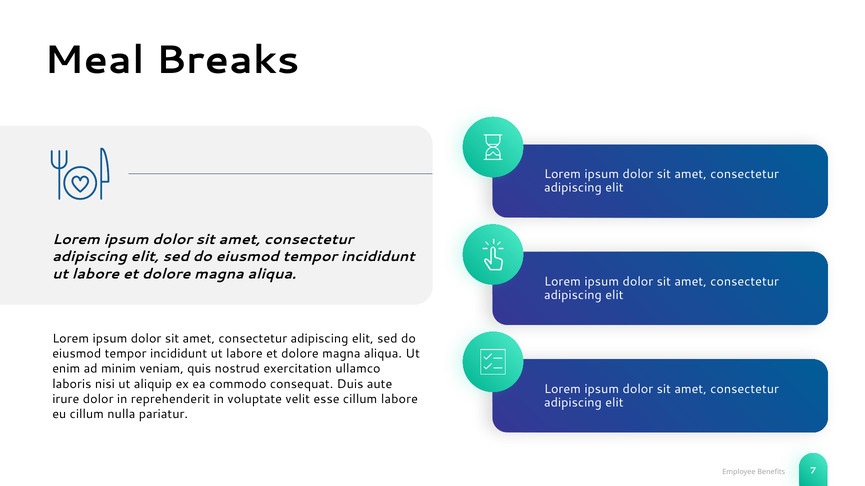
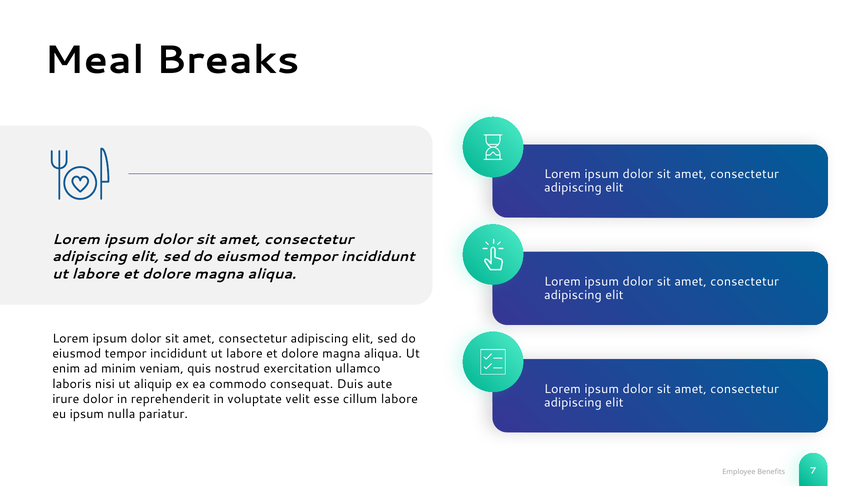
eu cillum: cillum -> ipsum (87, 415)
